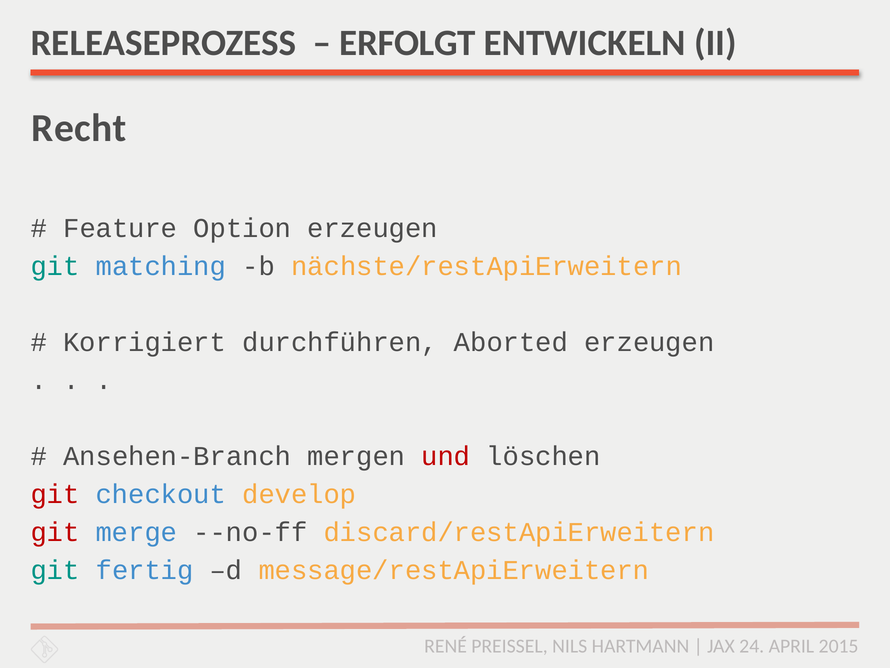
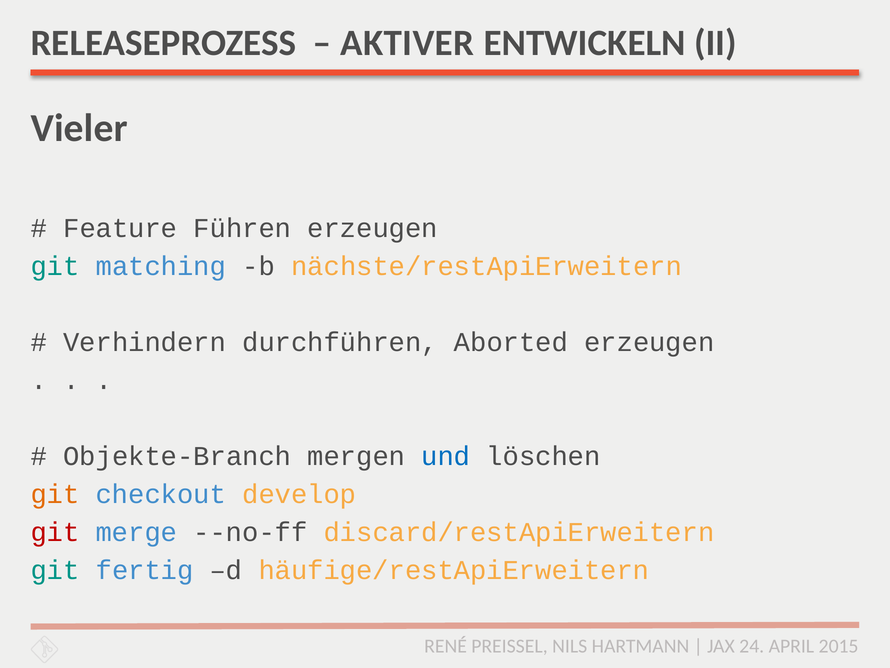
ERFOLGT: ERFOLGT -> AKTIVER (407, 43)
Recht: Recht -> Vieler (79, 128)
Option: Option -> Führen (242, 228)
Korrigiert: Korrigiert -> Verhindern (145, 342)
Ansehen-Branch: Ansehen-Branch -> Objekte-Branch (177, 456)
und colour: red -> blue (446, 456)
git colour: red -> orange (55, 494)
message/restApiErweitern: message/restApiErweitern -> häufige/restApiErweitern (454, 570)
